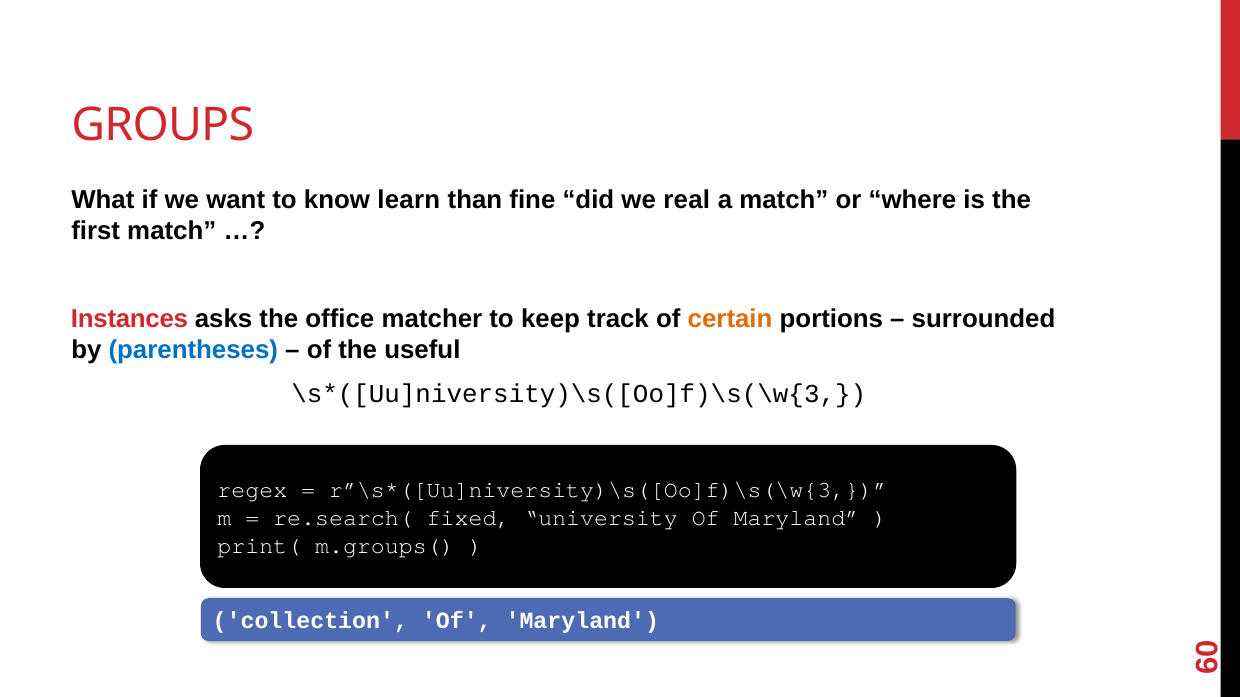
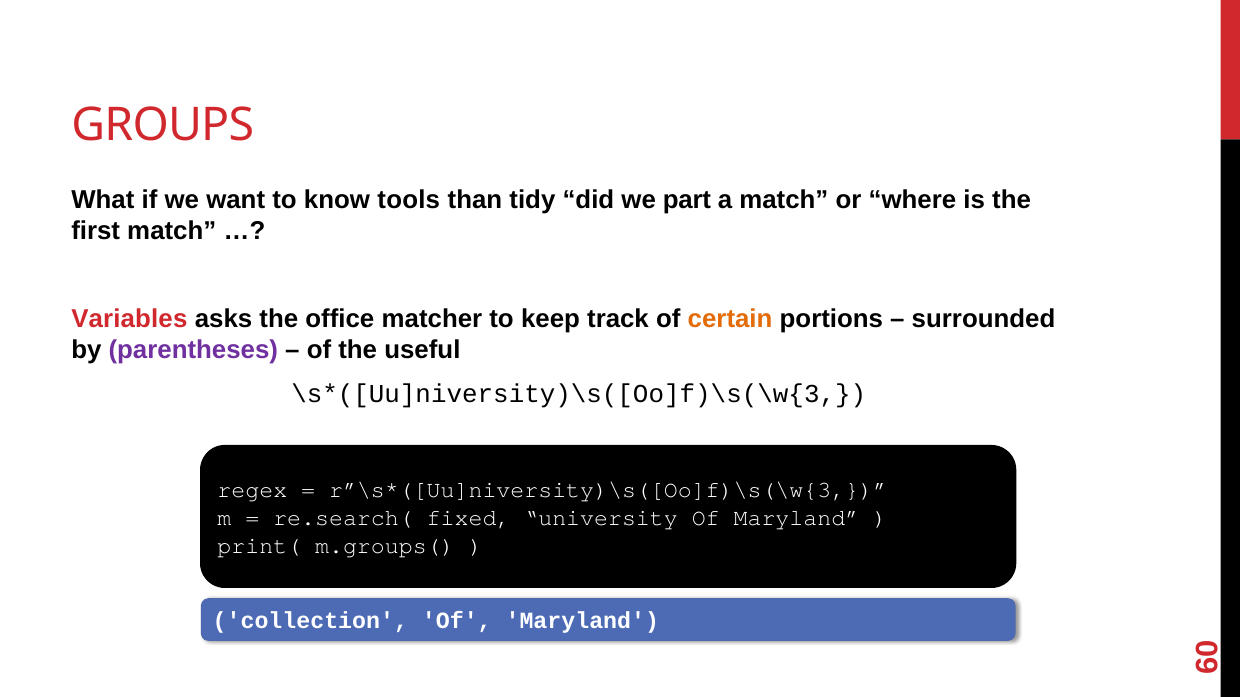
learn: learn -> tools (409, 200)
fine: fine -> tidy (532, 200)
real: real -> part (687, 200)
Instances: Instances -> Variables (129, 319)
parentheses colour: blue -> purple (193, 350)
